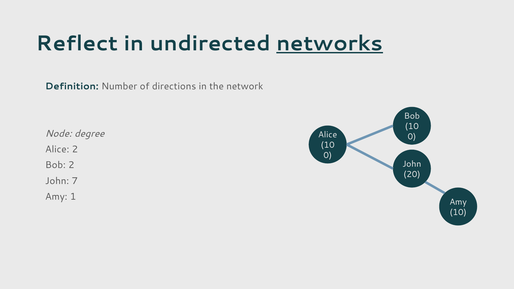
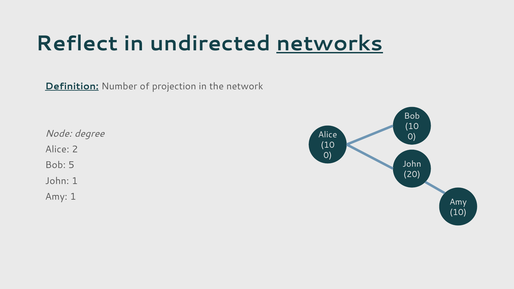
Definition underline: none -> present (72, 86)
directions: directions -> projection (174, 86)
Bob 2: 2 -> 5 (71, 165)
John 7: 7 -> 1 (75, 181)
